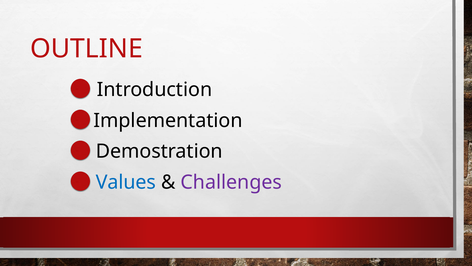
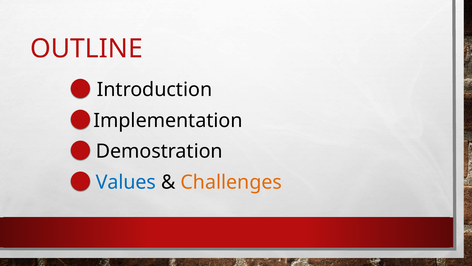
Challenges colour: purple -> orange (231, 182)
